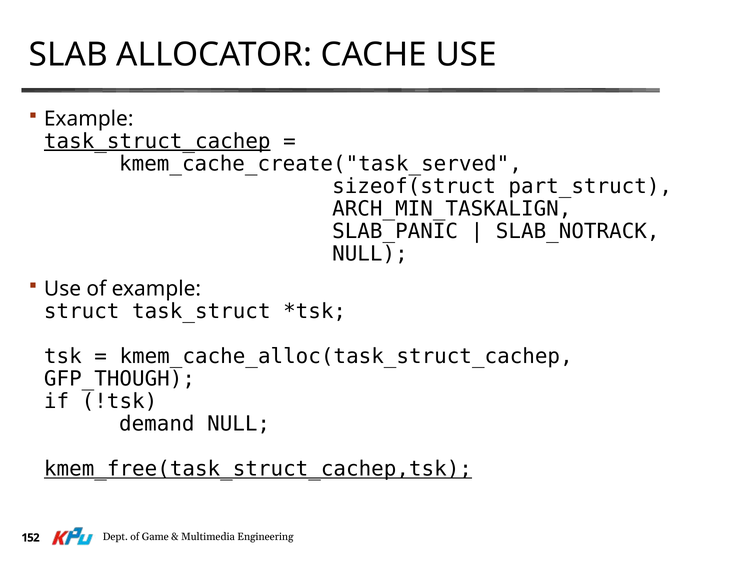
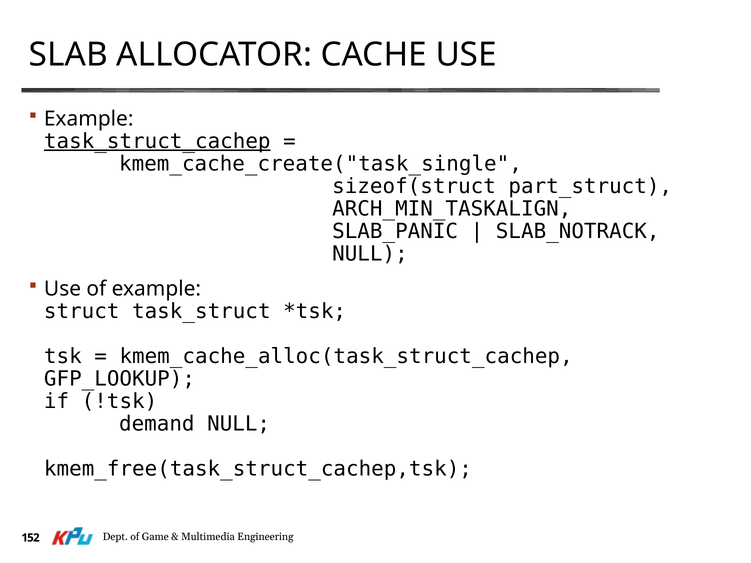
kmem_cache_create("task_served: kmem_cache_create("task_served -> kmem_cache_create("task_single (320, 164)
GFP_THOUGH: GFP_THOUGH -> GFP_LOOKUP (119, 379)
kmem_free(task_struct_cachep,tsk underline: present -> none (258, 469)
